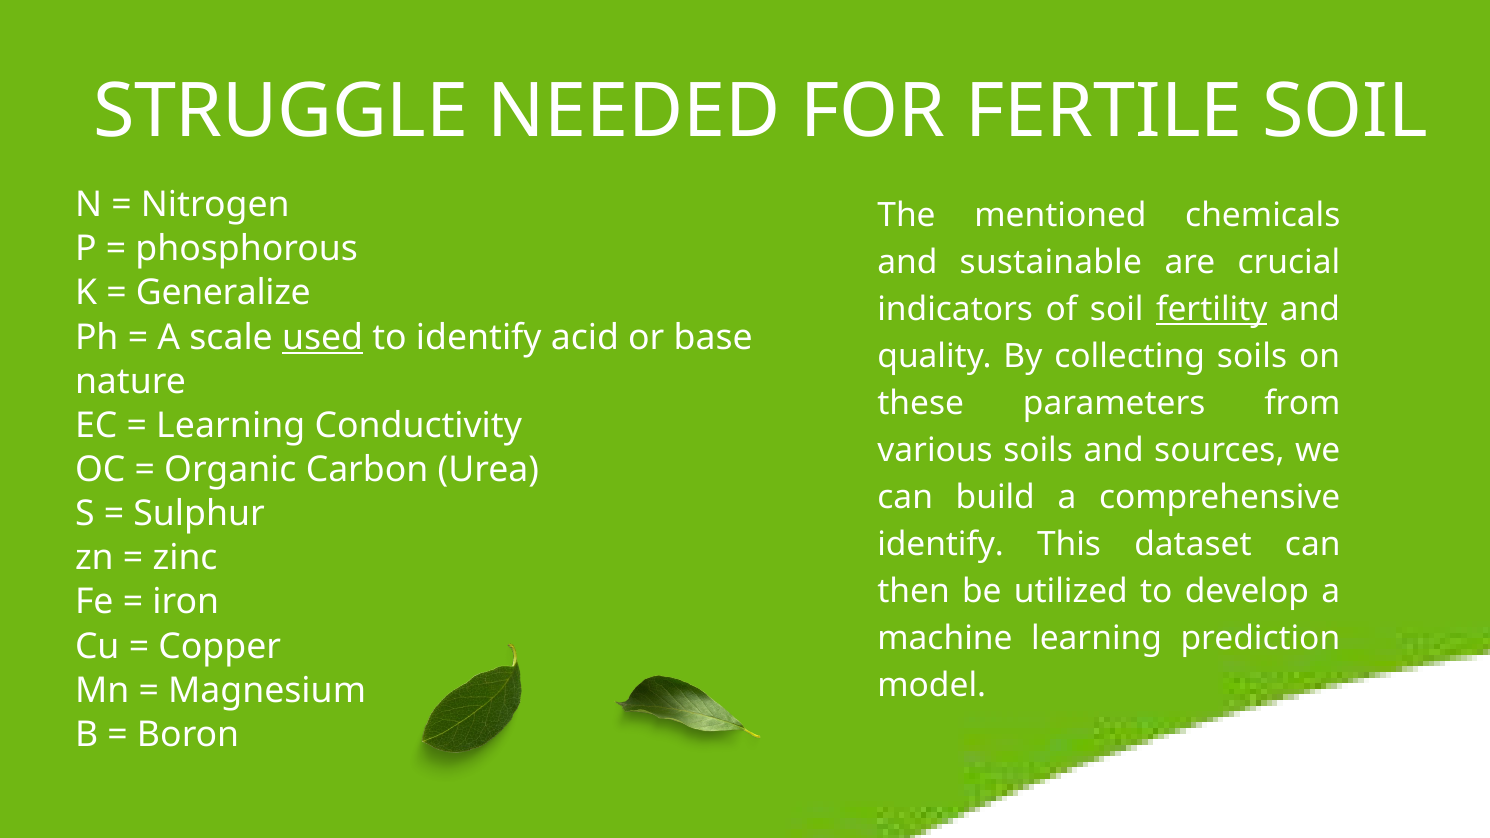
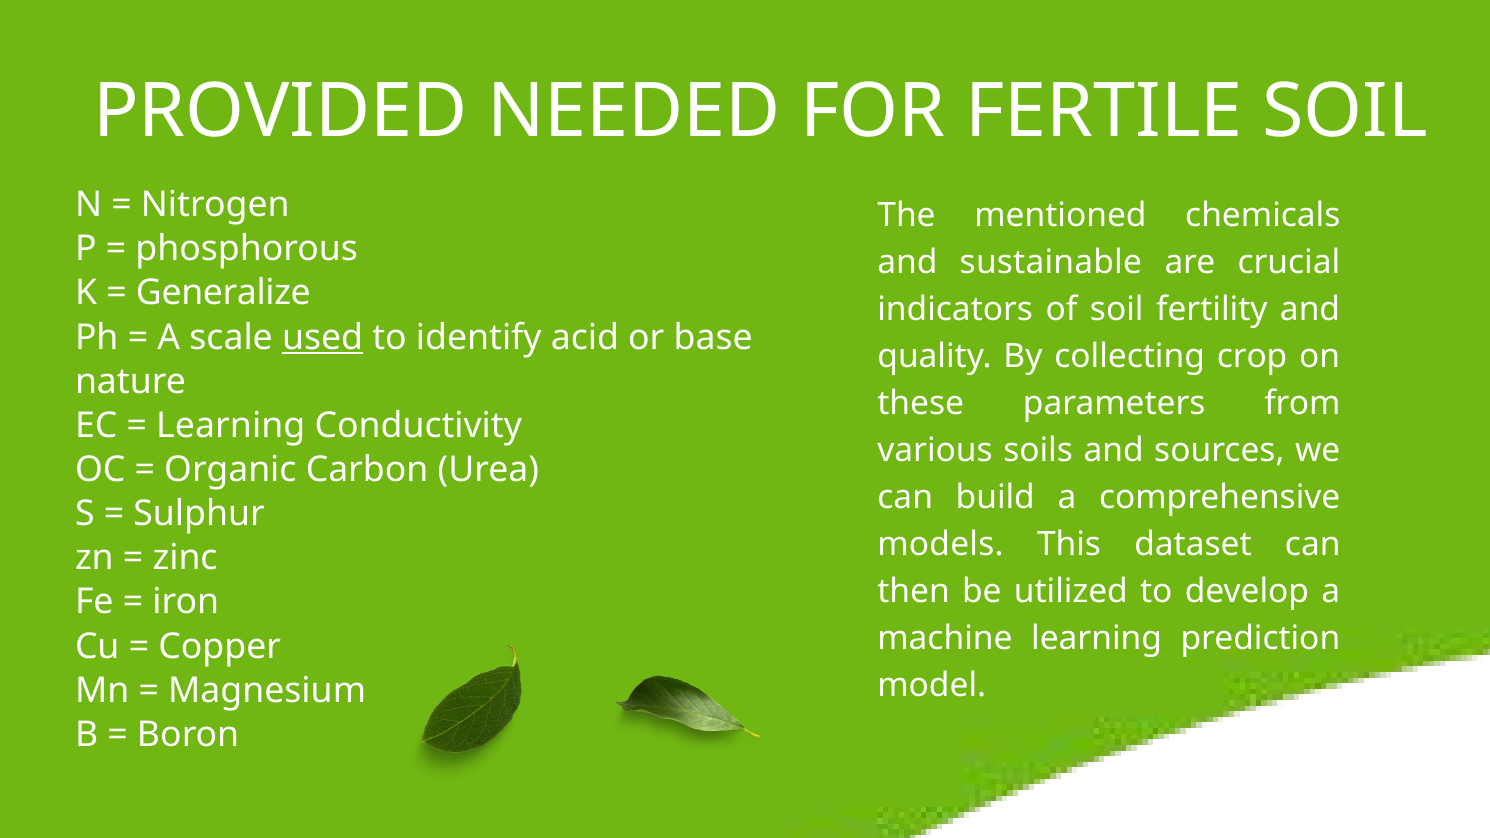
STRUGGLE: STRUGGLE -> PROVIDED (280, 111)
fertility underline: present -> none (1212, 310)
collecting soils: soils -> crop (1252, 357)
identify: identify -> models (940, 545)
